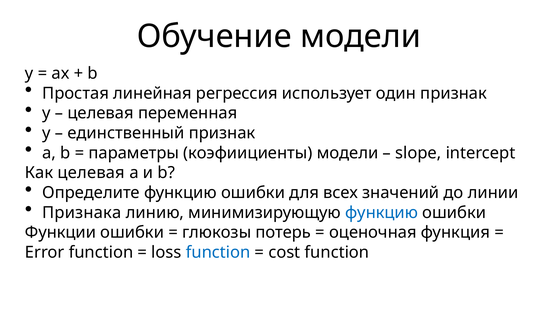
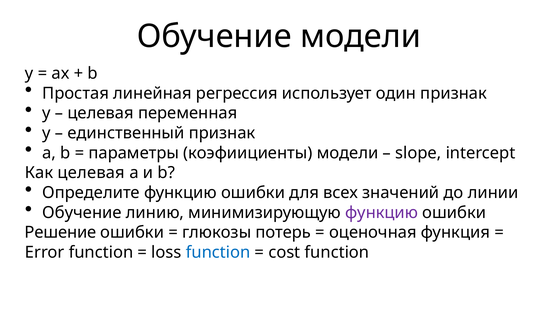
Признака: Признака -> Обучение (82, 212)
функцию colour: blue -> purple (382, 212)
Функции: Функции -> Решение (60, 232)
